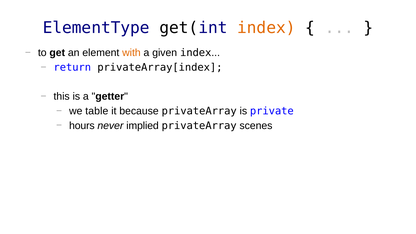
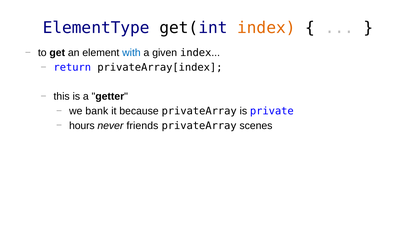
with colour: orange -> blue (131, 53)
table: table -> bank (97, 111)
implied: implied -> friends (142, 126)
